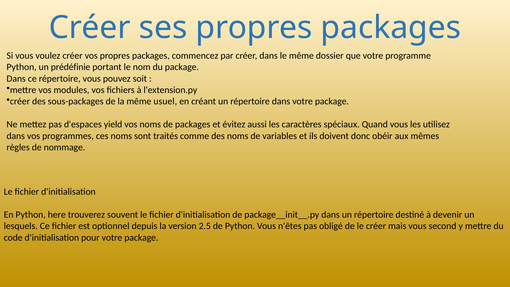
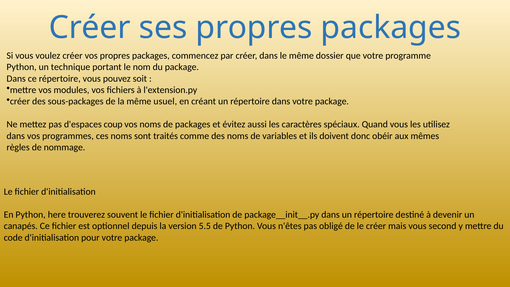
prédéfinie: prédéfinie -> technique (71, 67)
yield: yield -> coup (113, 124)
lesquels: lesquels -> canapés (21, 226)
2.5: 2.5 -> 5.5 (205, 226)
